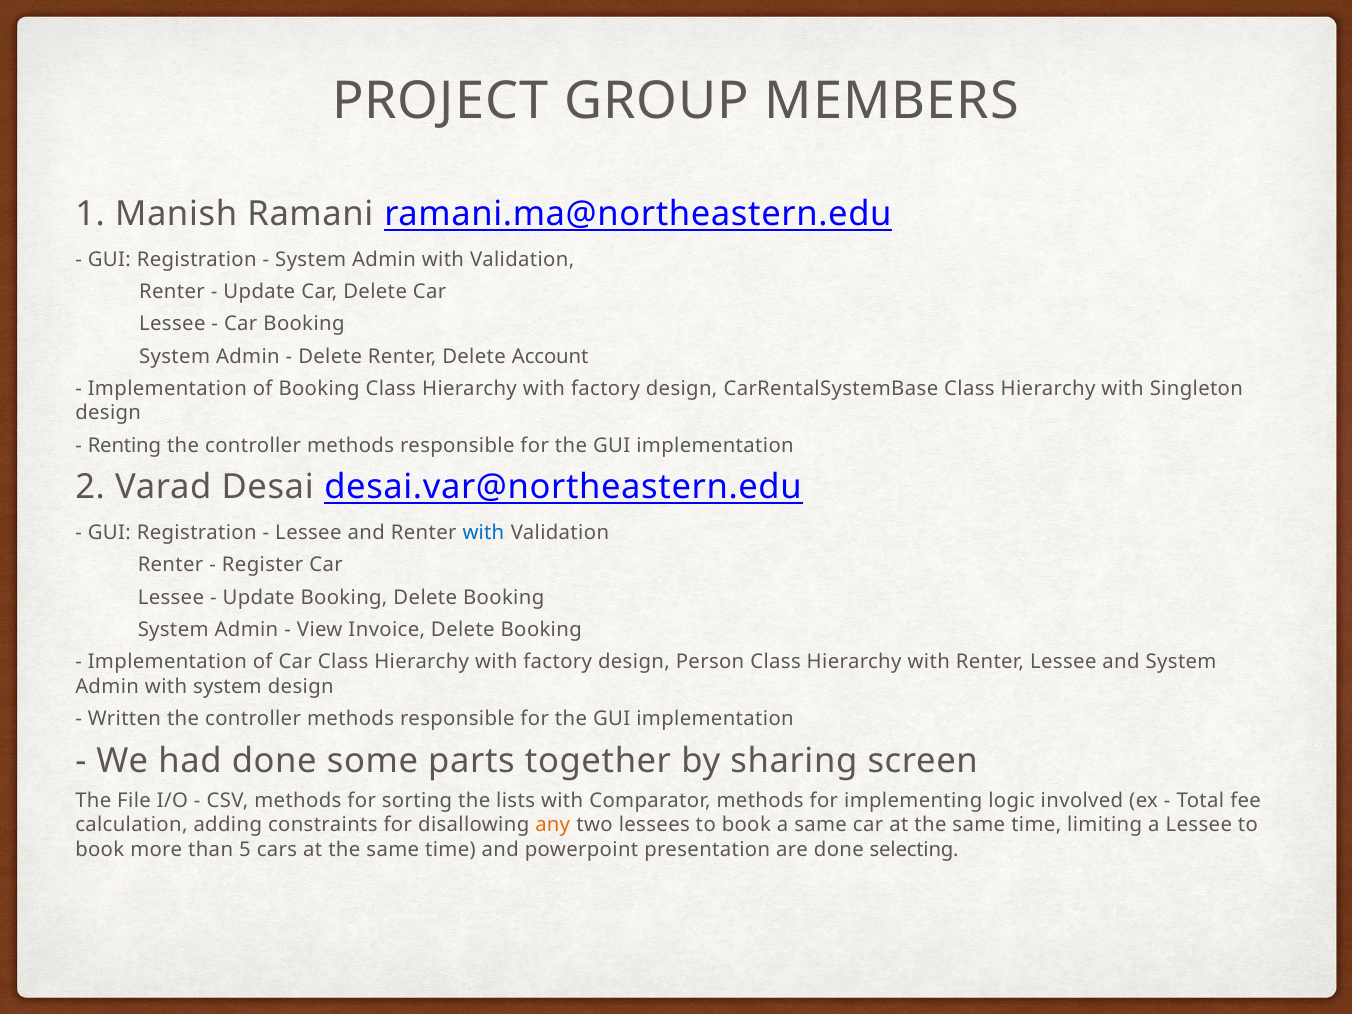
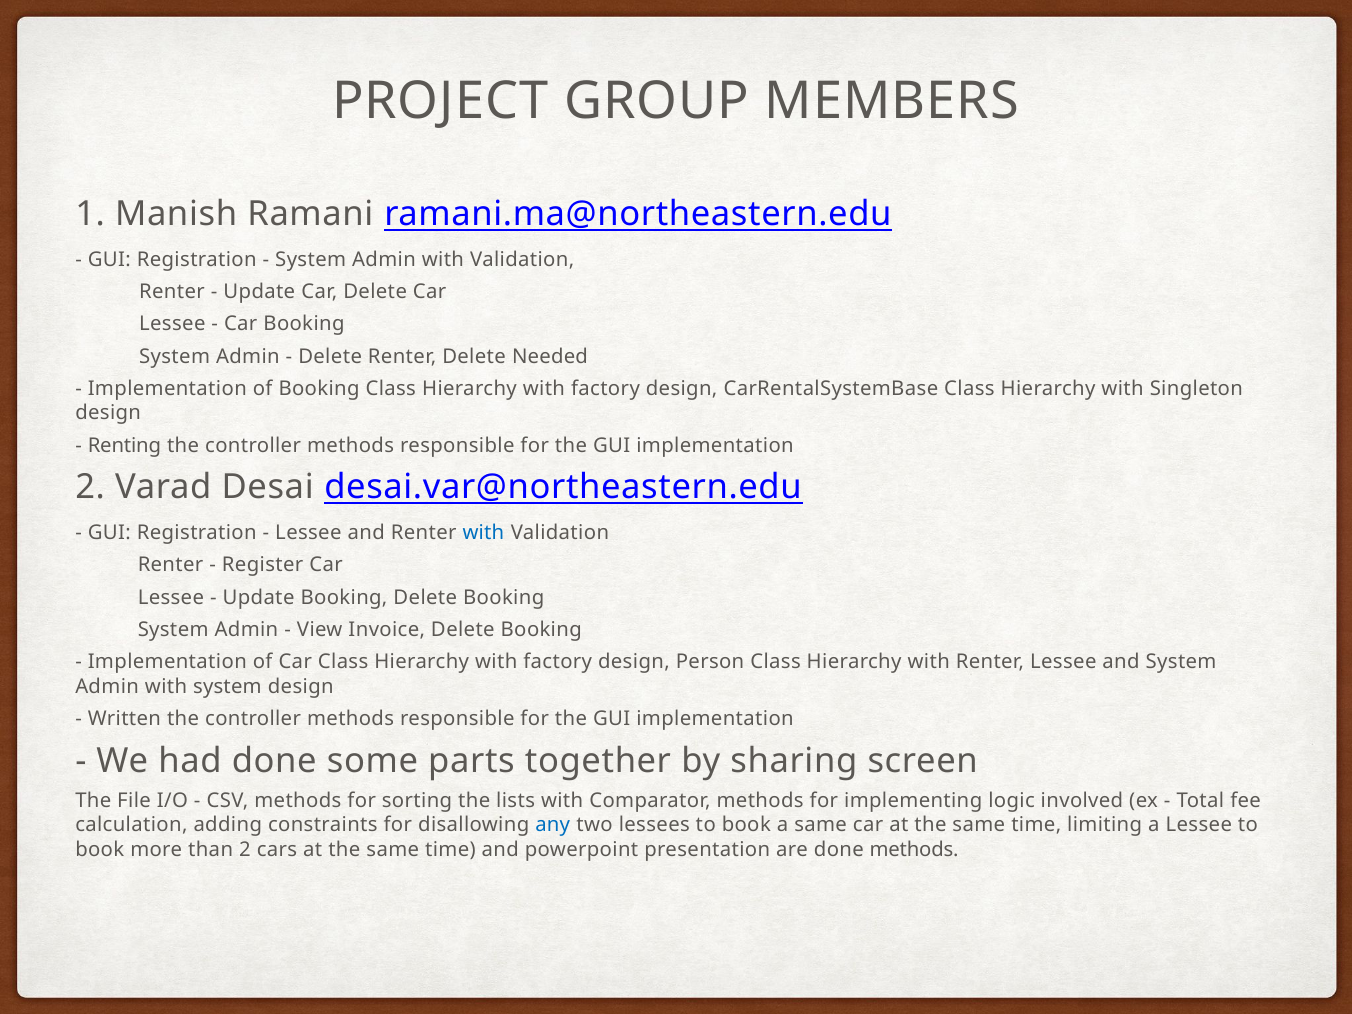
Account: Account -> Needed (550, 356)
any colour: orange -> blue (553, 825)
than 5: 5 -> 2 (245, 849)
done selecting: selecting -> methods (914, 849)
